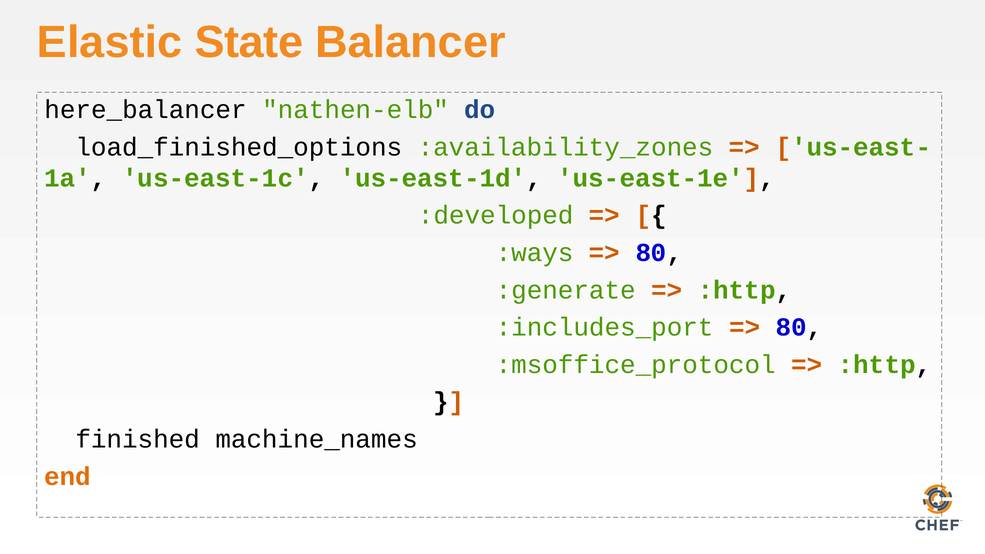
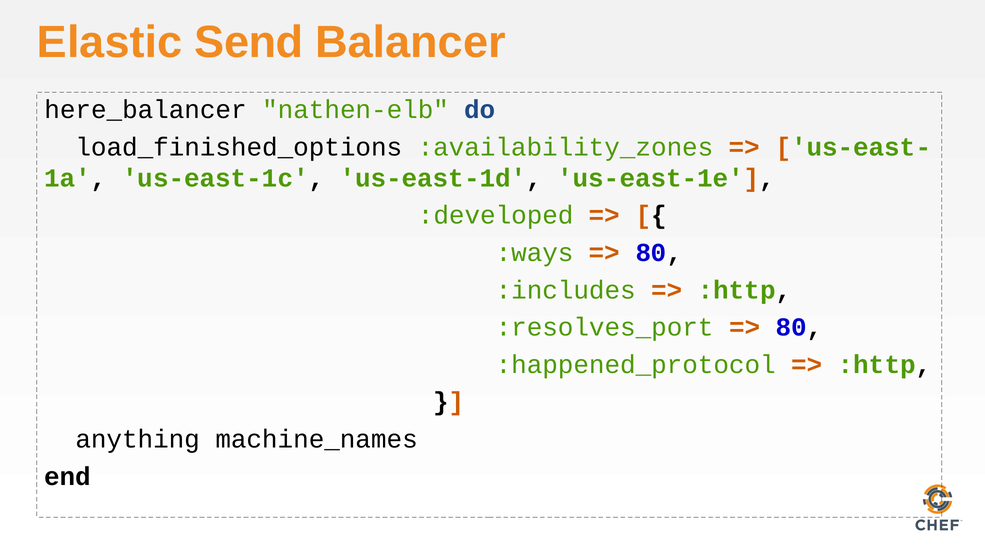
State: State -> Send (249, 43)
:generate: :generate -> :includes (566, 290)
:includes_port: :includes_port -> :resolves_port (605, 327)
:msoffice_protocol: :msoffice_protocol -> :happened_protocol (636, 365)
finished: finished -> anything (138, 439)
end colour: orange -> black (68, 477)
